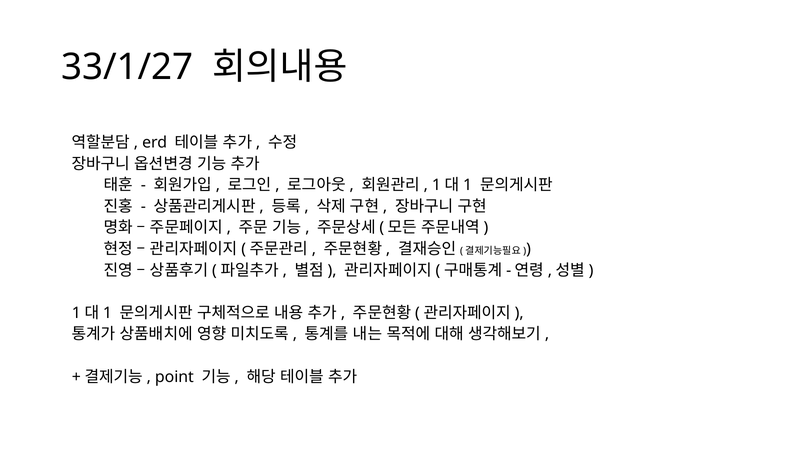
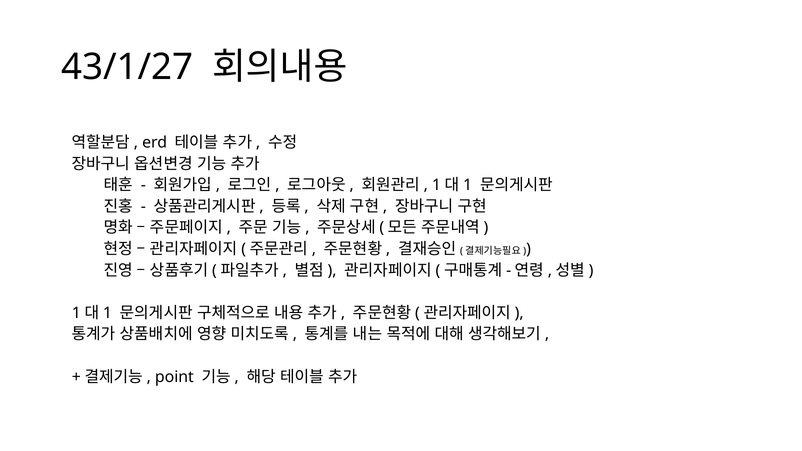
33/1/27: 33/1/27 -> 43/1/27 (127, 67)
